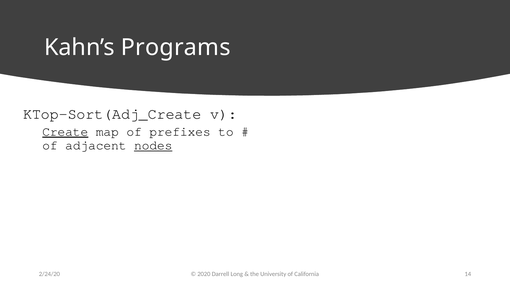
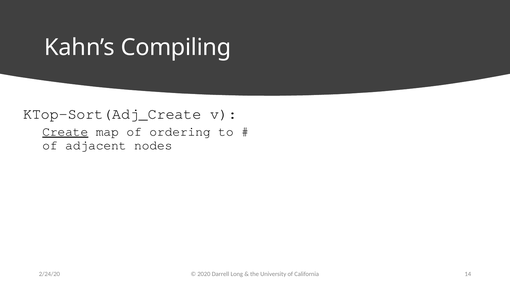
Programs: Programs -> Compiling (176, 47)
prefixes: prefixes -> ordering (180, 132)
nodes underline: present -> none (153, 145)
